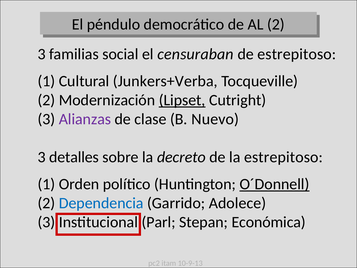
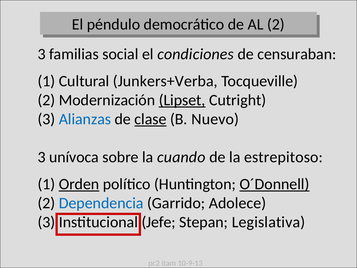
censuraban: censuraban -> condiciones (196, 54)
de estrepitoso: estrepitoso -> censuraban (297, 54)
Alianzas colour: purple -> blue (85, 119)
clase underline: none -> present (150, 119)
detalles: detalles -> unívoca (74, 157)
decreto: decreto -> cuando (181, 157)
Orden underline: none -> present (79, 184)
Parl: Parl -> Jefe (159, 222)
Económica: Económica -> Legislativa (269, 222)
